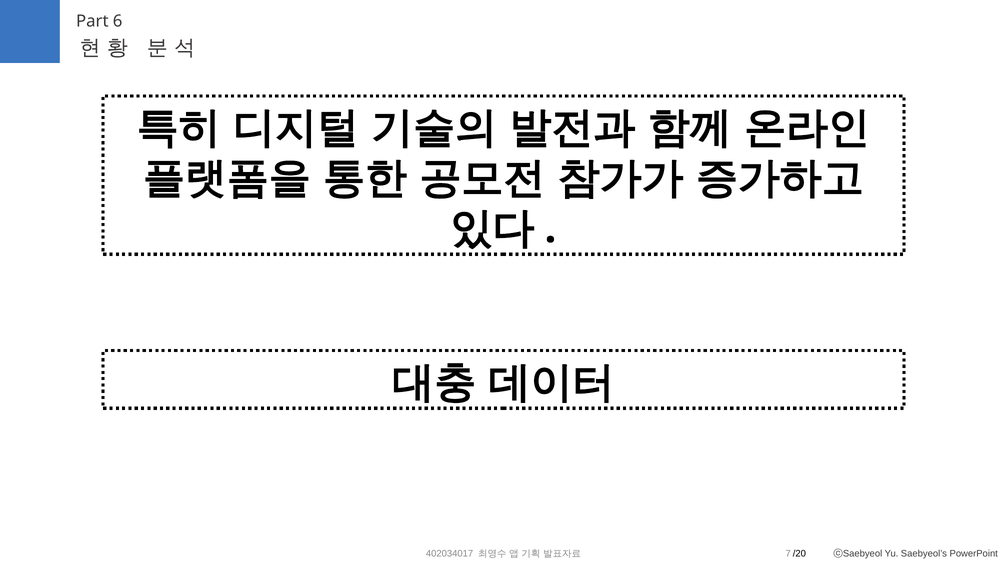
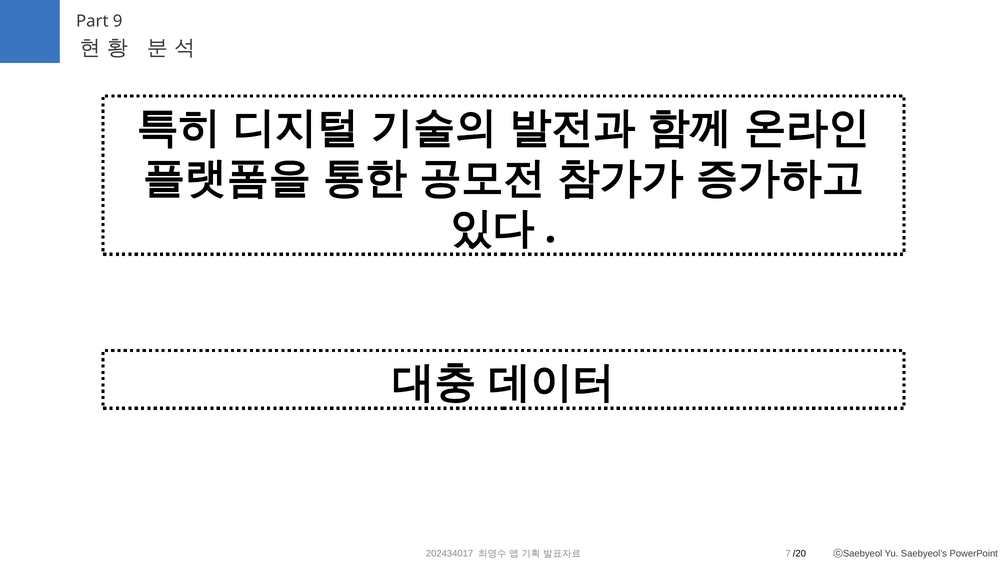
6: 6 -> 9 (118, 21)
402034017: 402034017 -> 202434017 (450, 554)
